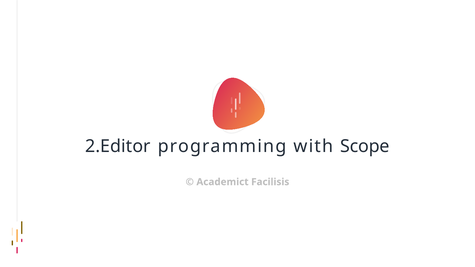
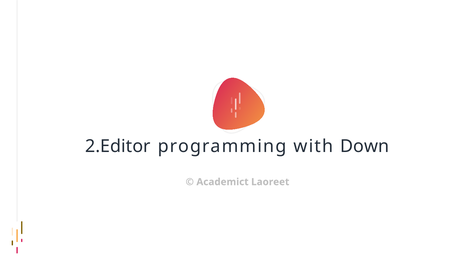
Scope: Scope -> Down (365, 146)
Facilisis: Facilisis -> Laoreet (270, 182)
